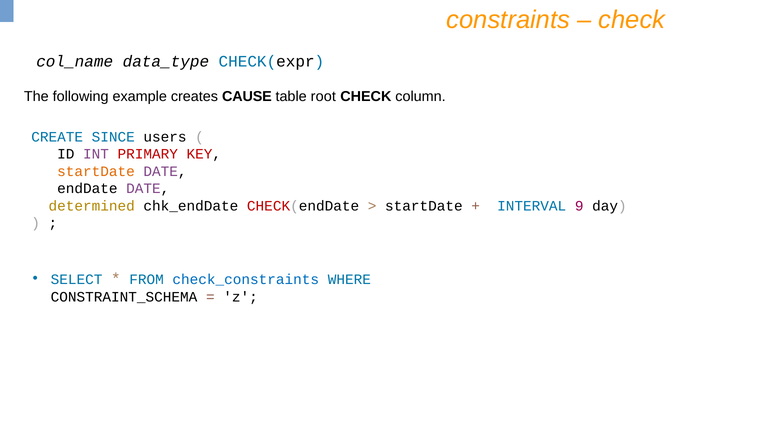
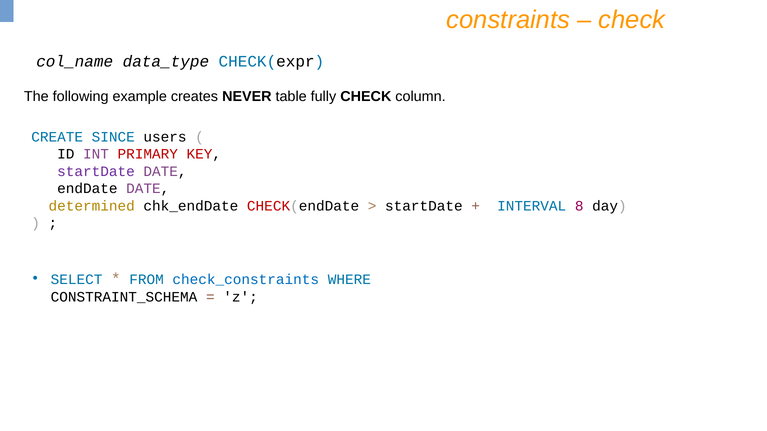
CAUSE: CAUSE -> NEVER (247, 97)
root: root -> fully (323, 97)
startDate colour: orange -> purple (96, 172)
9: 9 -> 8 (579, 206)
